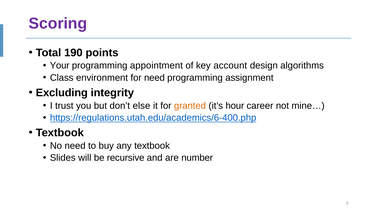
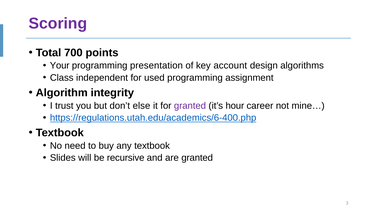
190: 190 -> 700 (73, 53)
appointment: appointment -> presentation (156, 66)
environment: environment -> independent (102, 78)
for need: need -> used (154, 78)
Excluding: Excluding -> Algorithm (62, 93)
granted colour: orange -> purple (190, 106)
are number: number -> granted (197, 158)
